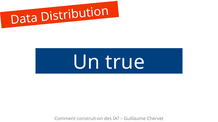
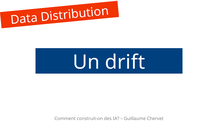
true: true -> drift (125, 63)
